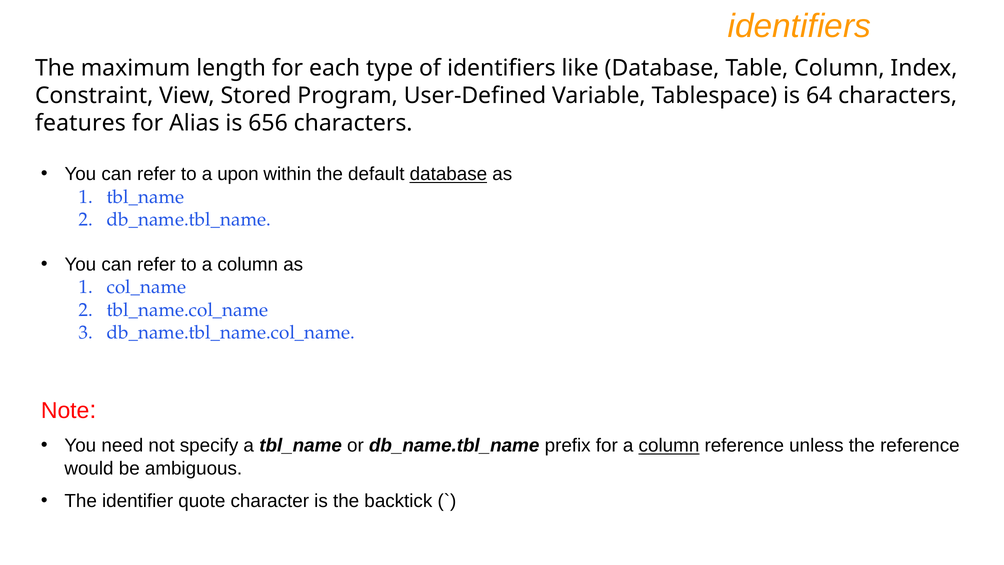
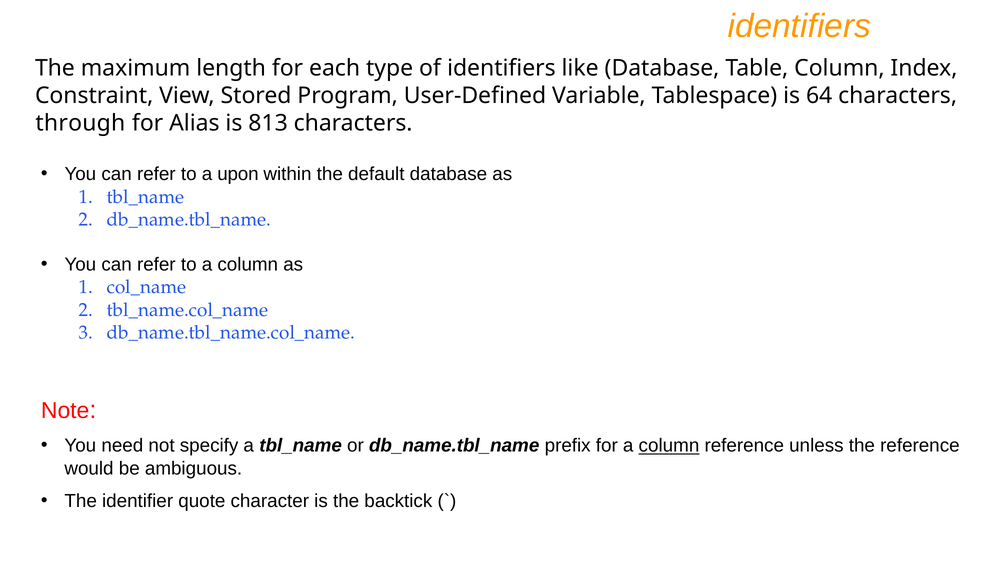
features: features -> through (80, 123)
656: 656 -> 813 (268, 123)
database underline: present -> none (448, 174)
